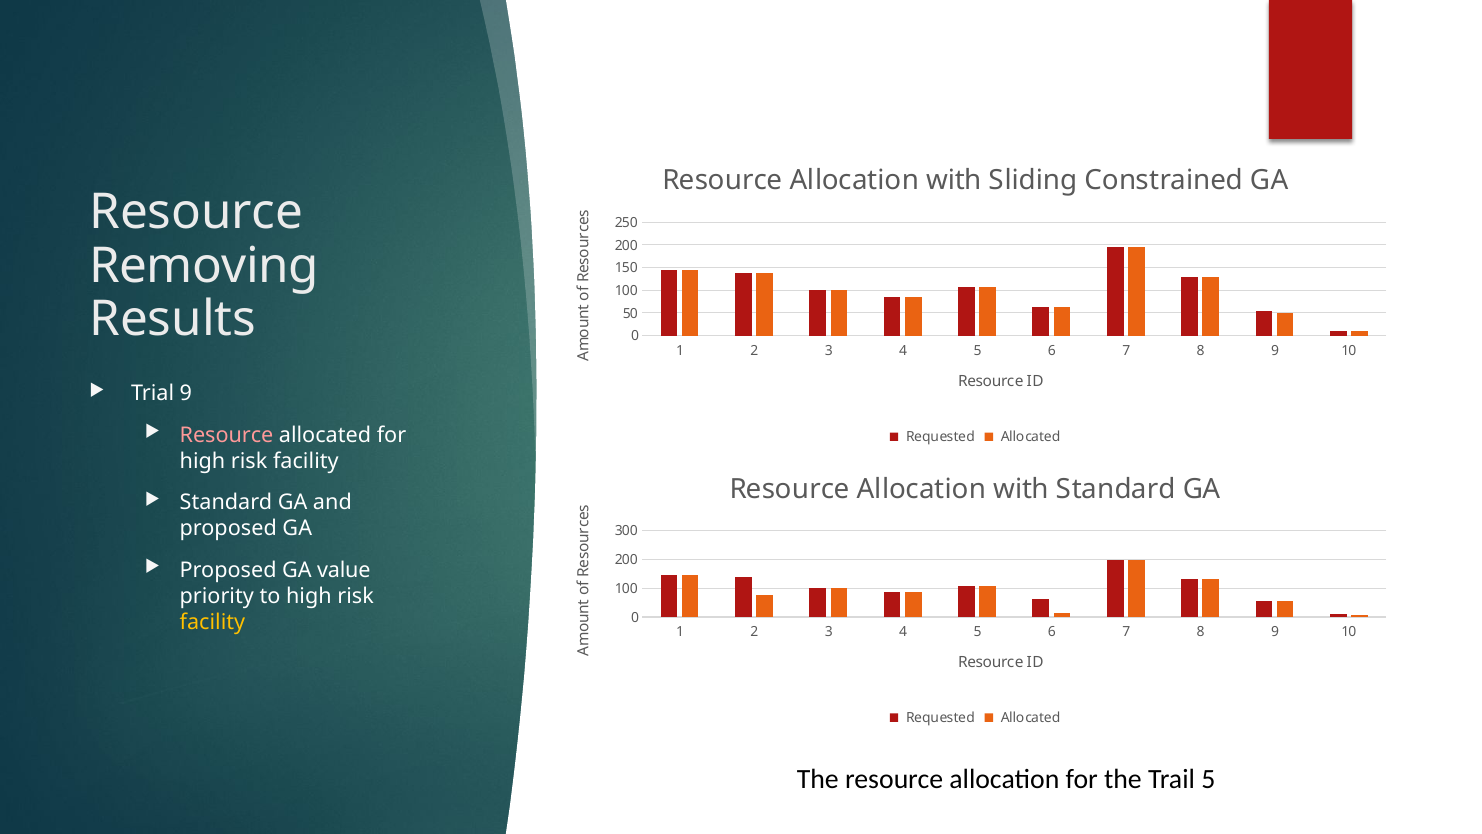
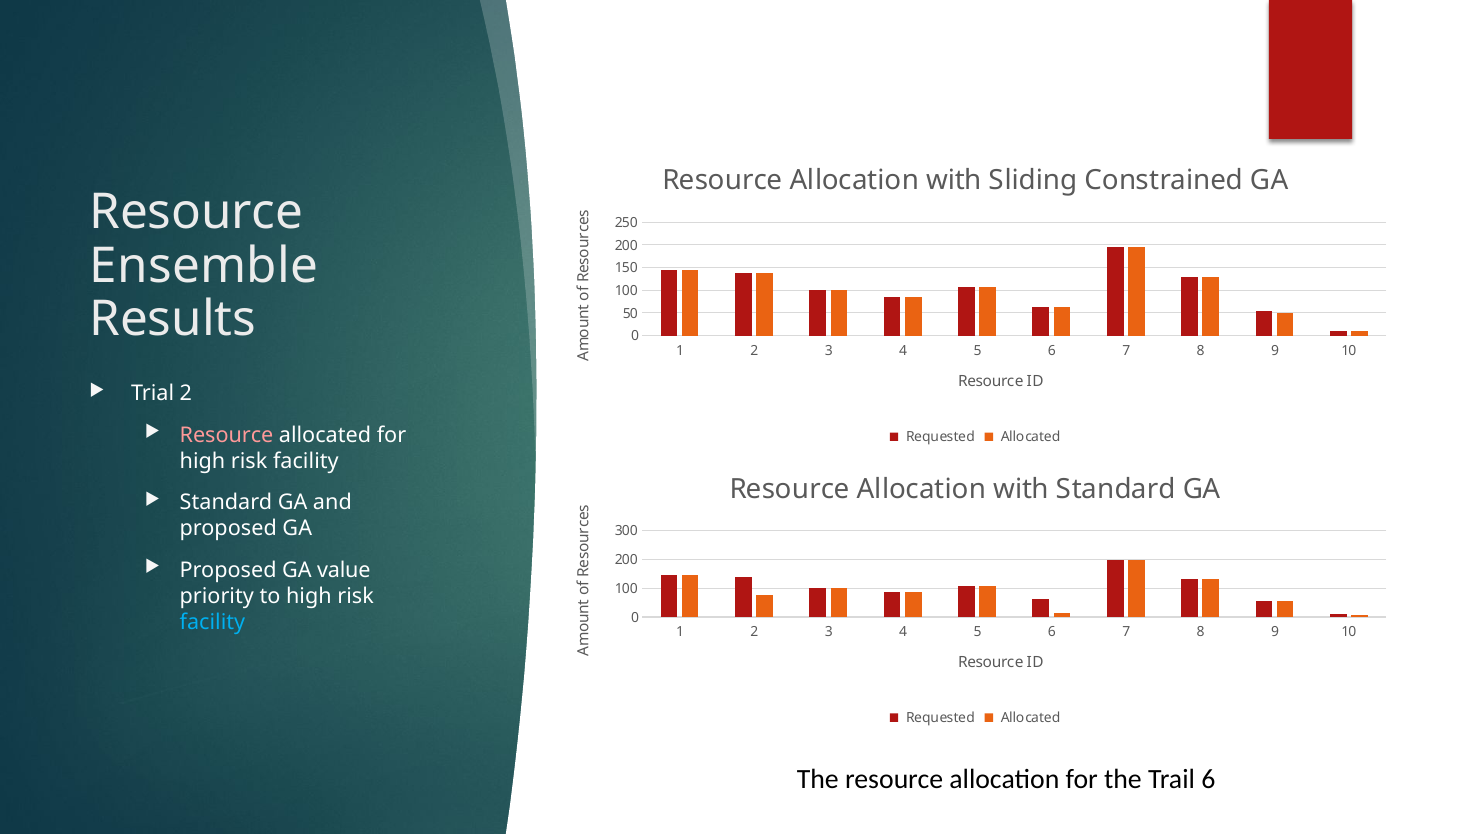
Removing: Removing -> Ensemble (204, 266)
Trial 9: 9 -> 2 (186, 394)
facility colour: yellow -> light blue (212, 622)
Trail 5: 5 -> 6 (1208, 779)
